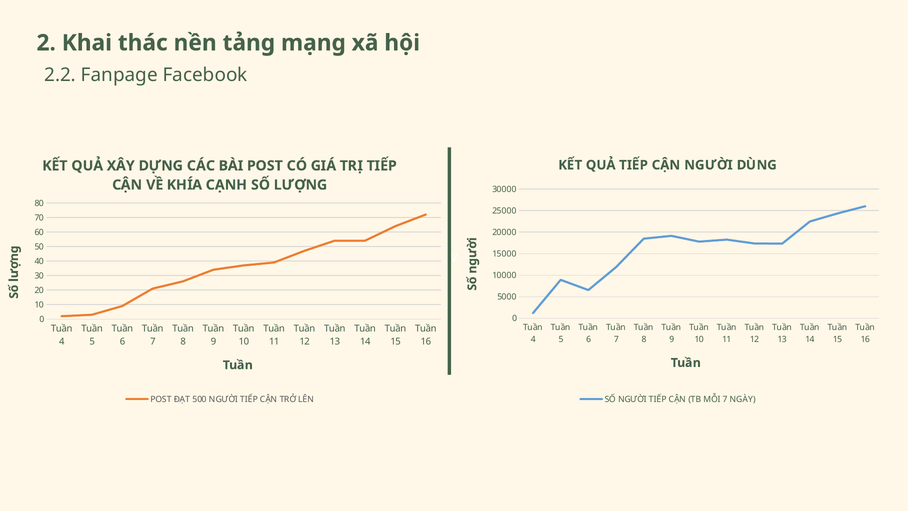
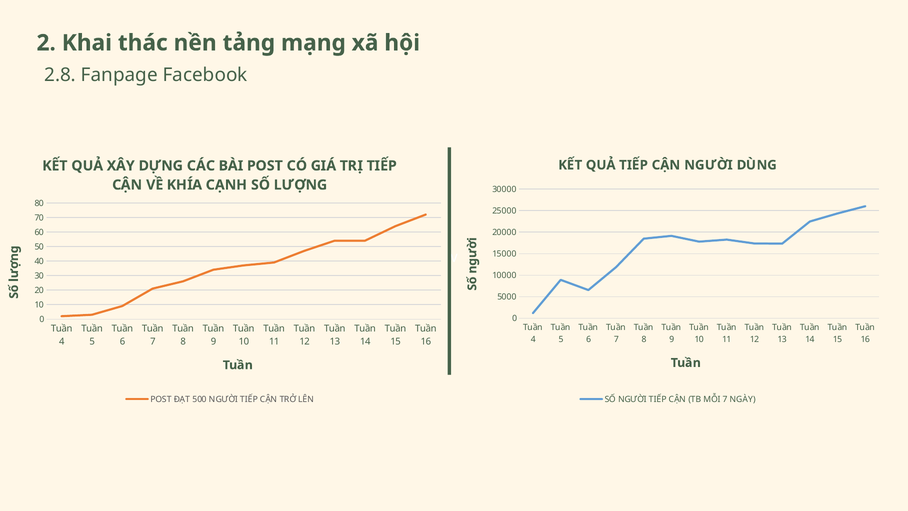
2.2: 2.2 -> 2.8 (60, 75)
